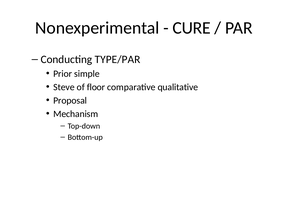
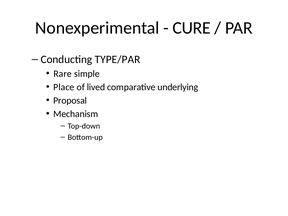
Prior: Prior -> Rare (63, 74)
Steve: Steve -> Place (64, 87)
floor: floor -> lived (96, 87)
qualitative: qualitative -> underlying (178, 87)
